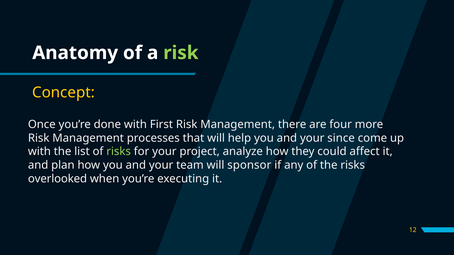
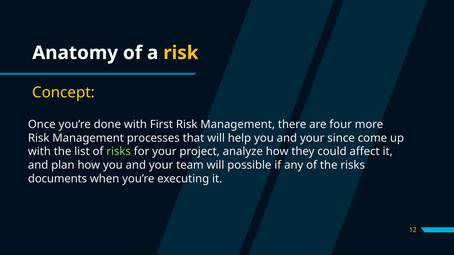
risk colour: light green -> yellow (181, 53)
sponsor: sponsor -> possible (249, 165)
overlooked: overlooked -> documents (58, 179)
